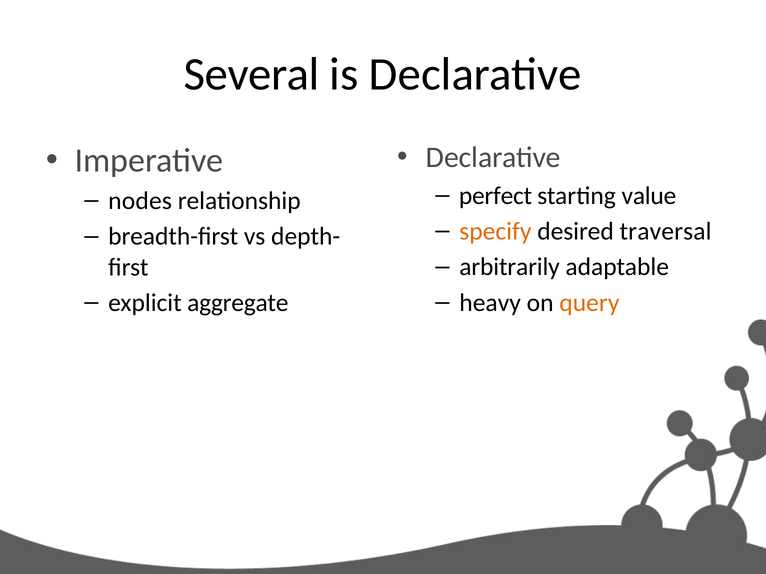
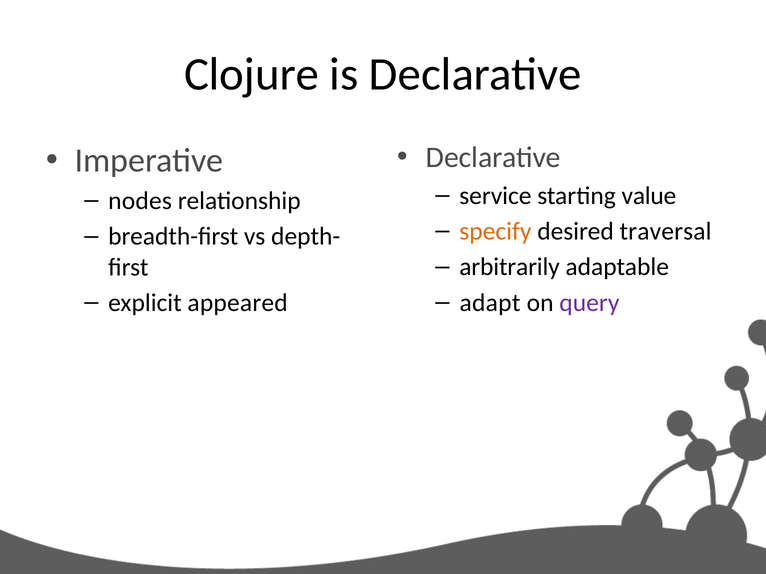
Several: Several -> Clojure (251, 74)
perfect: perfect -> service (495, 196)
heavy: heavy -> adapt (490, 303)
query colour: orange -> purple (589, 303)
aggregate: aggregate -> appeared (238, 303)
